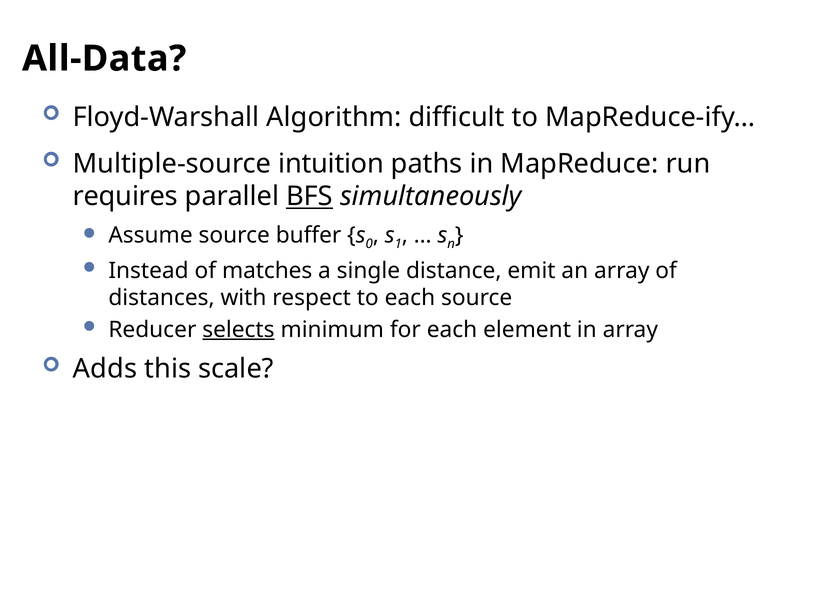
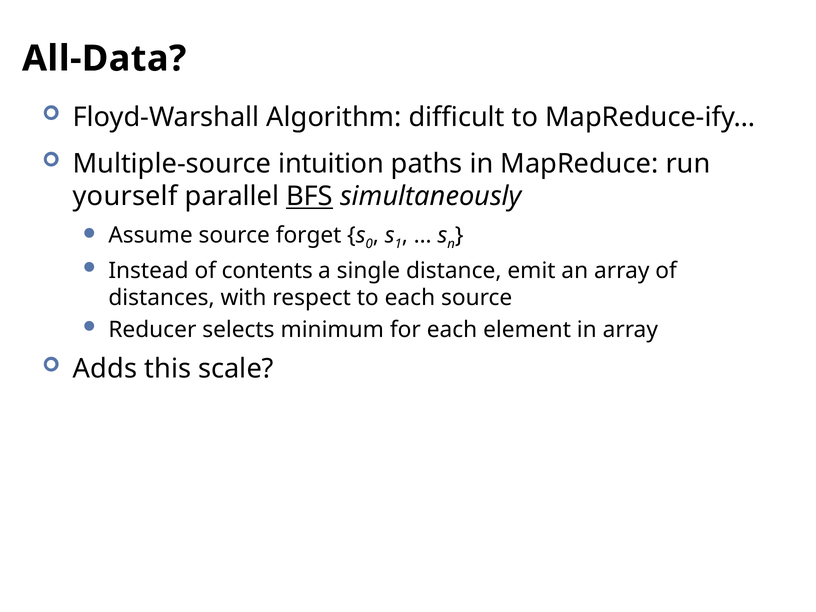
requires: requires -> yourself (125, 196)
buffer: buffer -> forget (309, 235)
matches: matches -> contents (267, 271)
selects underline: present -> none (238, 330)
